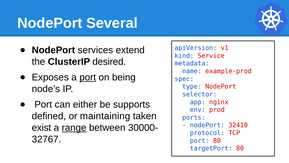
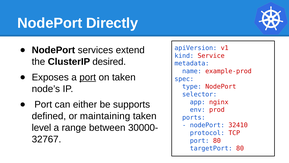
Several: Several -> Directly (112, 23)
on being: being -> taken (124, 77)
exist: exist -> level (41, 127)
range underline: present -> none (74, 127)
